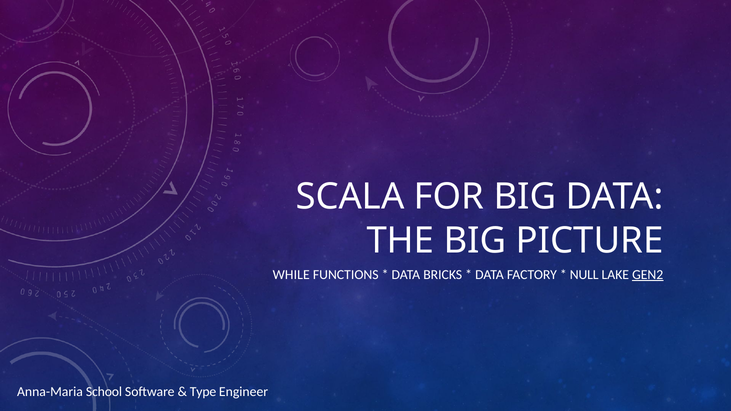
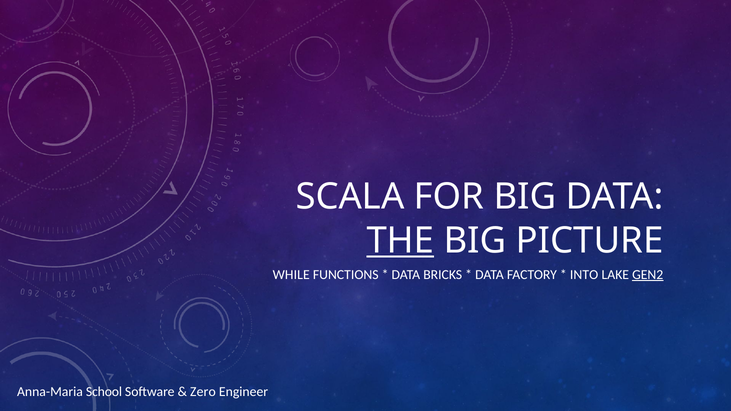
THE underline: none -> present (400, 241)
NULL: NULL -> INTO (584, 275)
Type: Type -> Zero (203, 392)
